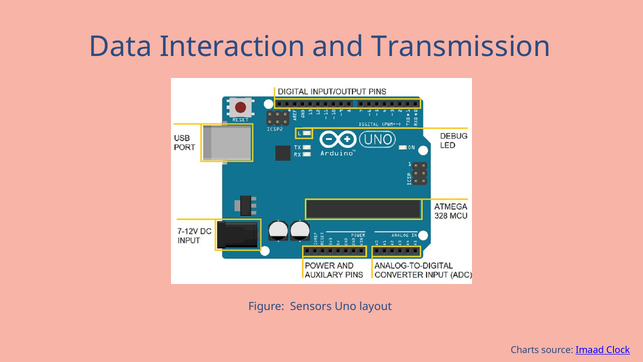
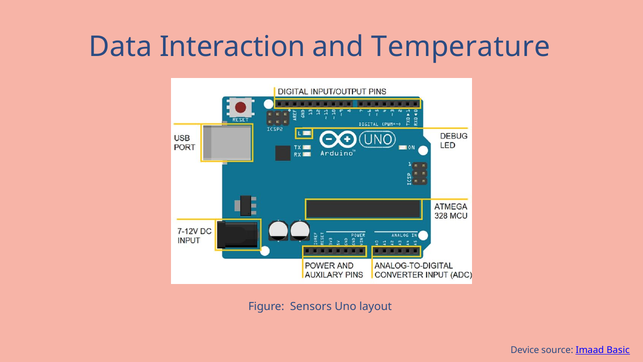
Transmission: Transmission -> Temperature (461, 47)
Charts: Charts -> Device (525, 350)
Clock: Clock -> Basic (618, 350)
